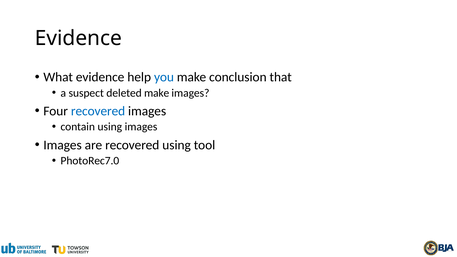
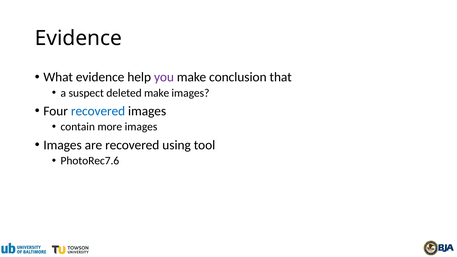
you colour: blue -> purple (164, 77)
contain using: using -> more (110, 127)
PhotoRec7.0: PhotoRec7.0 -> PhotoRec7.6 (90, 161)
